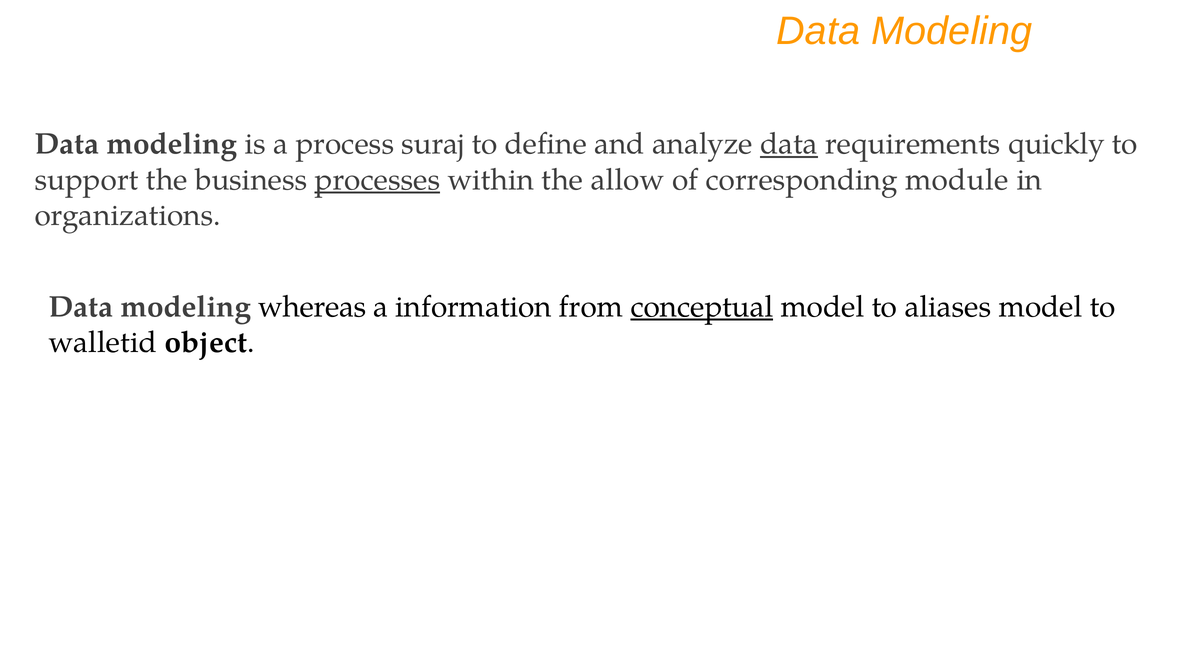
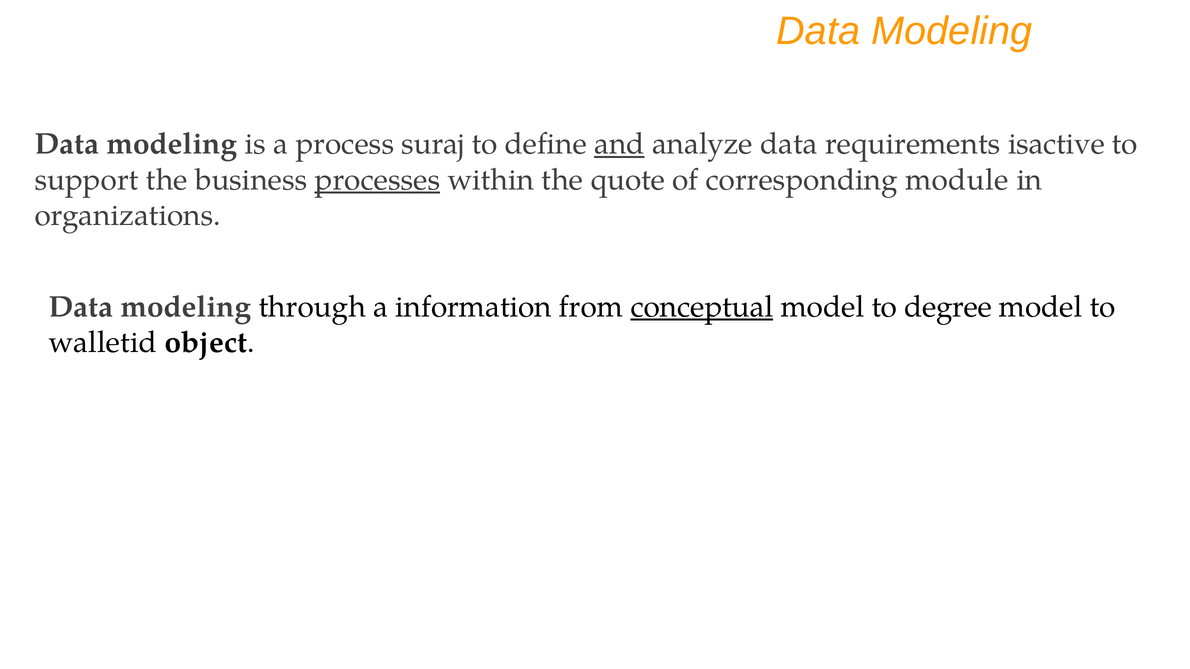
and underline: none -> present (619, 144)
data underline: present -> none (789, 144)
quickly: quickly -> isactive (1056, 144)
allow: allow -> quote (628, 180)
whereas: whereas -> through (312, 307)
aliases: aliases -> degree (948, 307)
